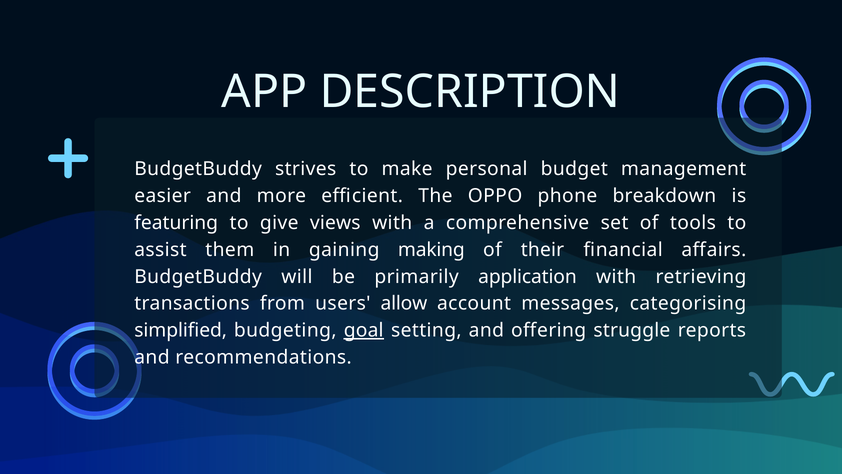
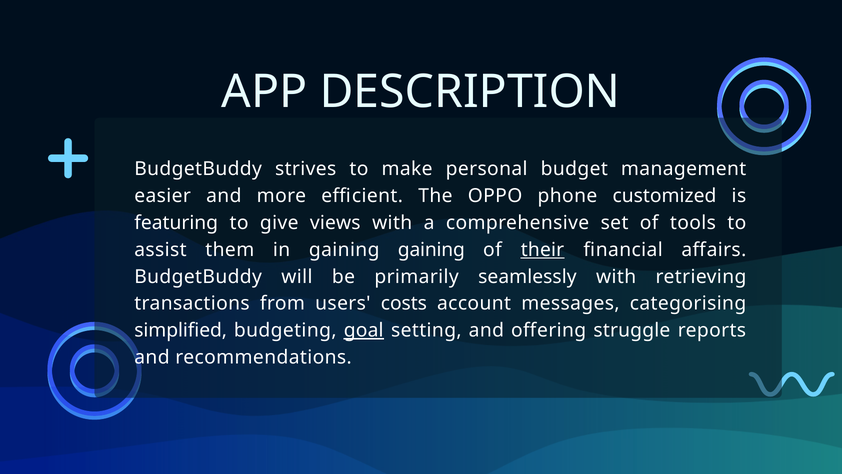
breakdown: breakdown -> customized (664, 196)
gaining making: making -> gaining (431, 250)
their underline: none -> present (542, 250)
application: application -> seamlessly (527, 276)
allow: allow -> costs (404, 303)
